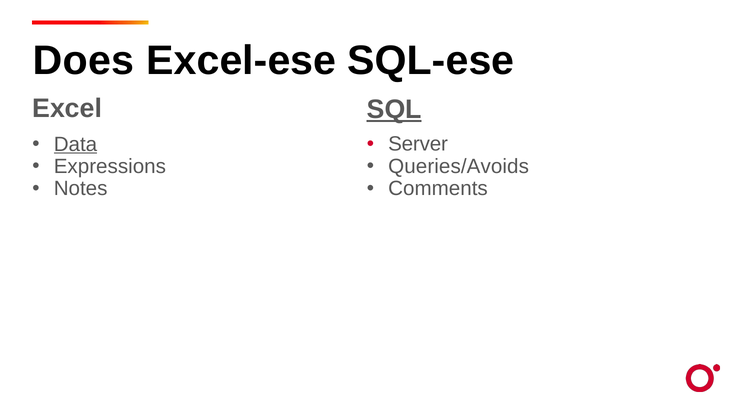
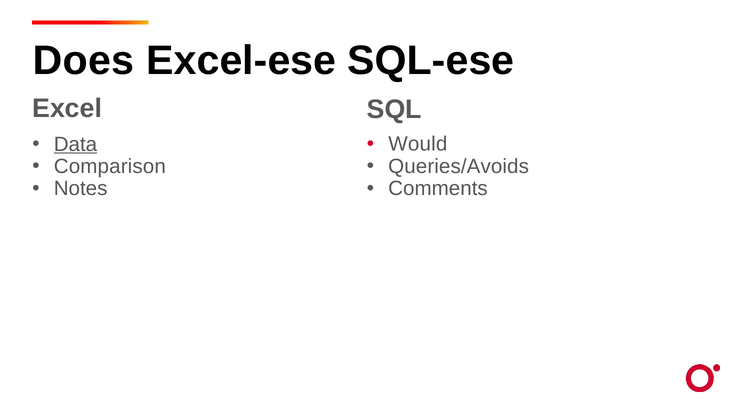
SQL underline: present -> none (394, 109)
Server: Server -> Would (418, 144)
Expressions: Expressions -> Comparison (110, 166)
